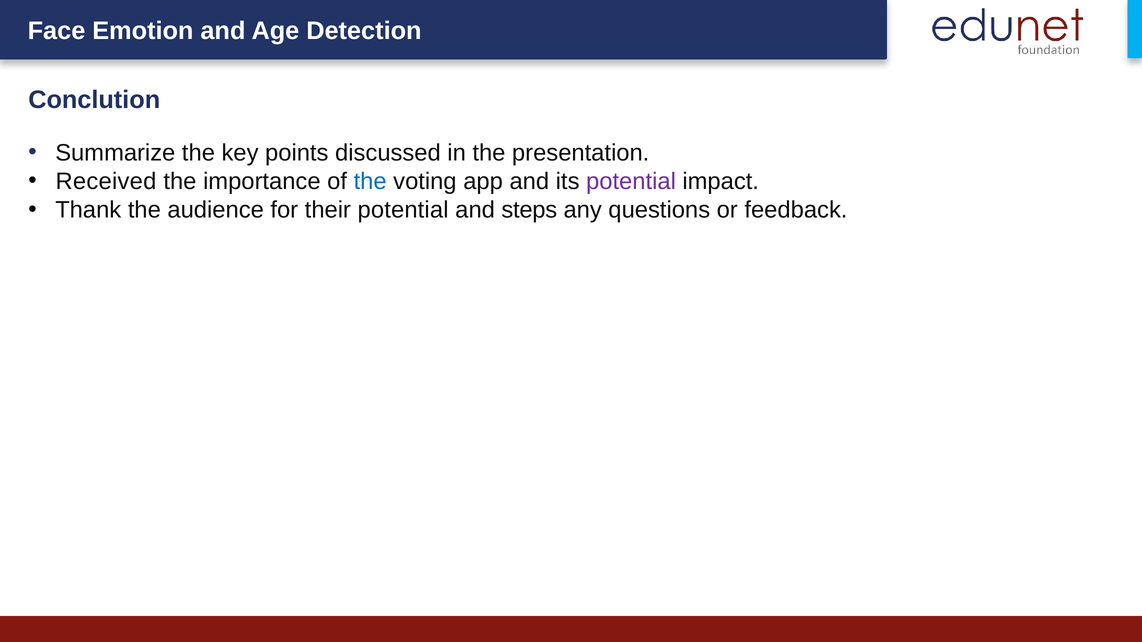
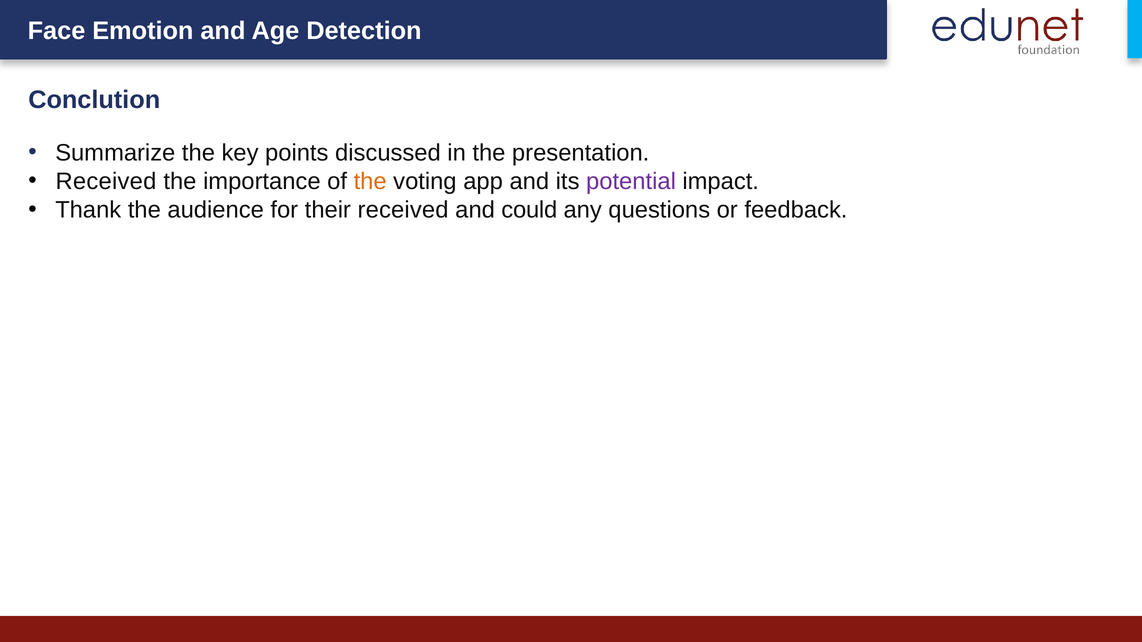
the colour: blue -> orange (370, 182)
their potential: potential -> received (403, 210)
steps: steps -> could (529, 210)
